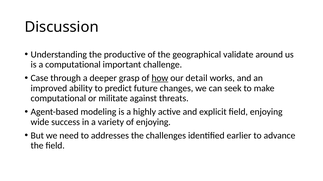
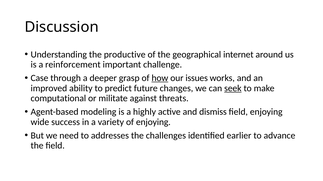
validate: validate -> internet (238, 55)
a computational: computational -> reinforcement (73, 65)
detail: detail -> issues (197, 78)
seek underline: none -> present (233, 89)
explicit: explicit -> dismiss (213, 112)
